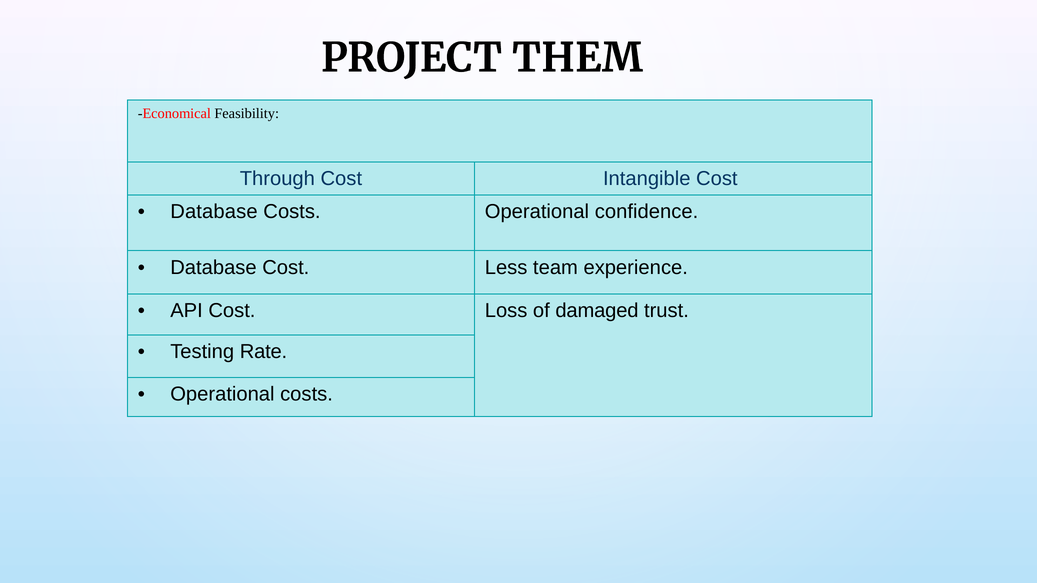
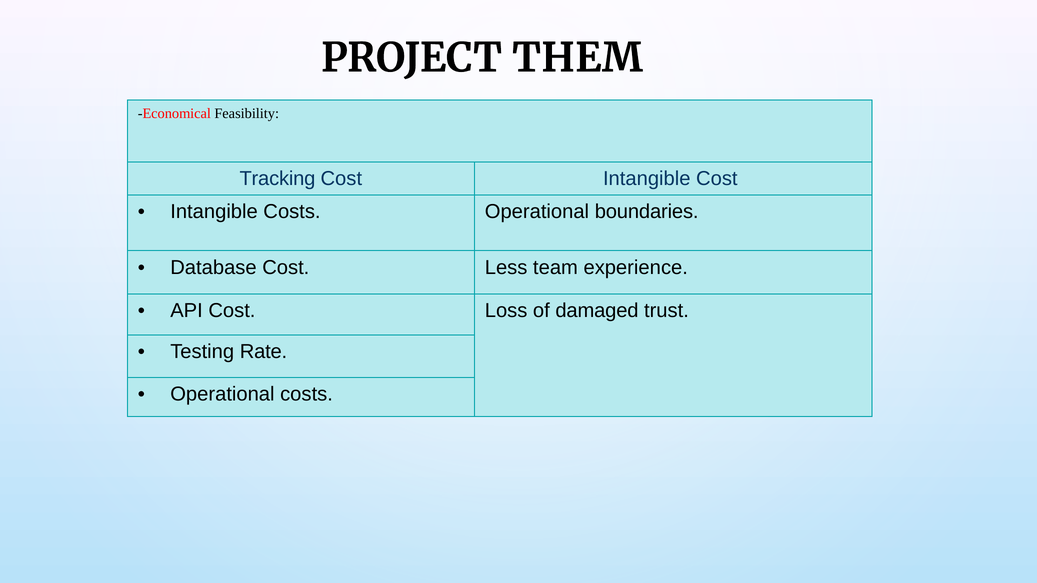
Through: Through -> Tracking (277, 179)
Database: Database -> Intangible (214, 212)
confidence: confidence -> boundaries (647, 212)
